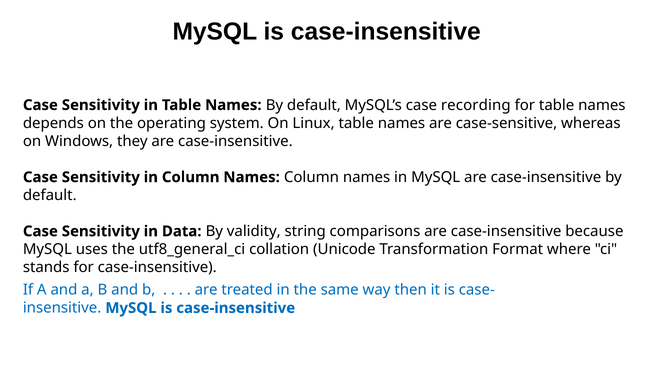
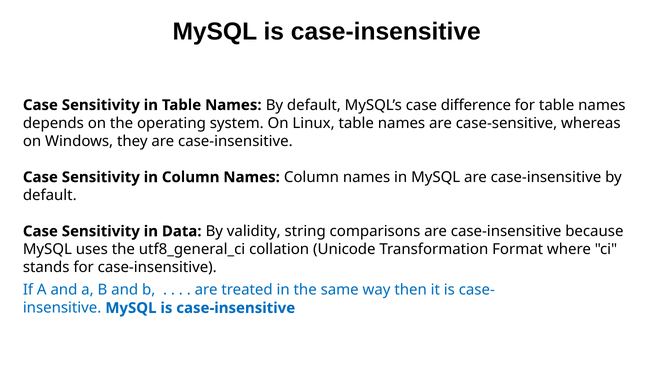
recording: recording -> difference (476, 105)
